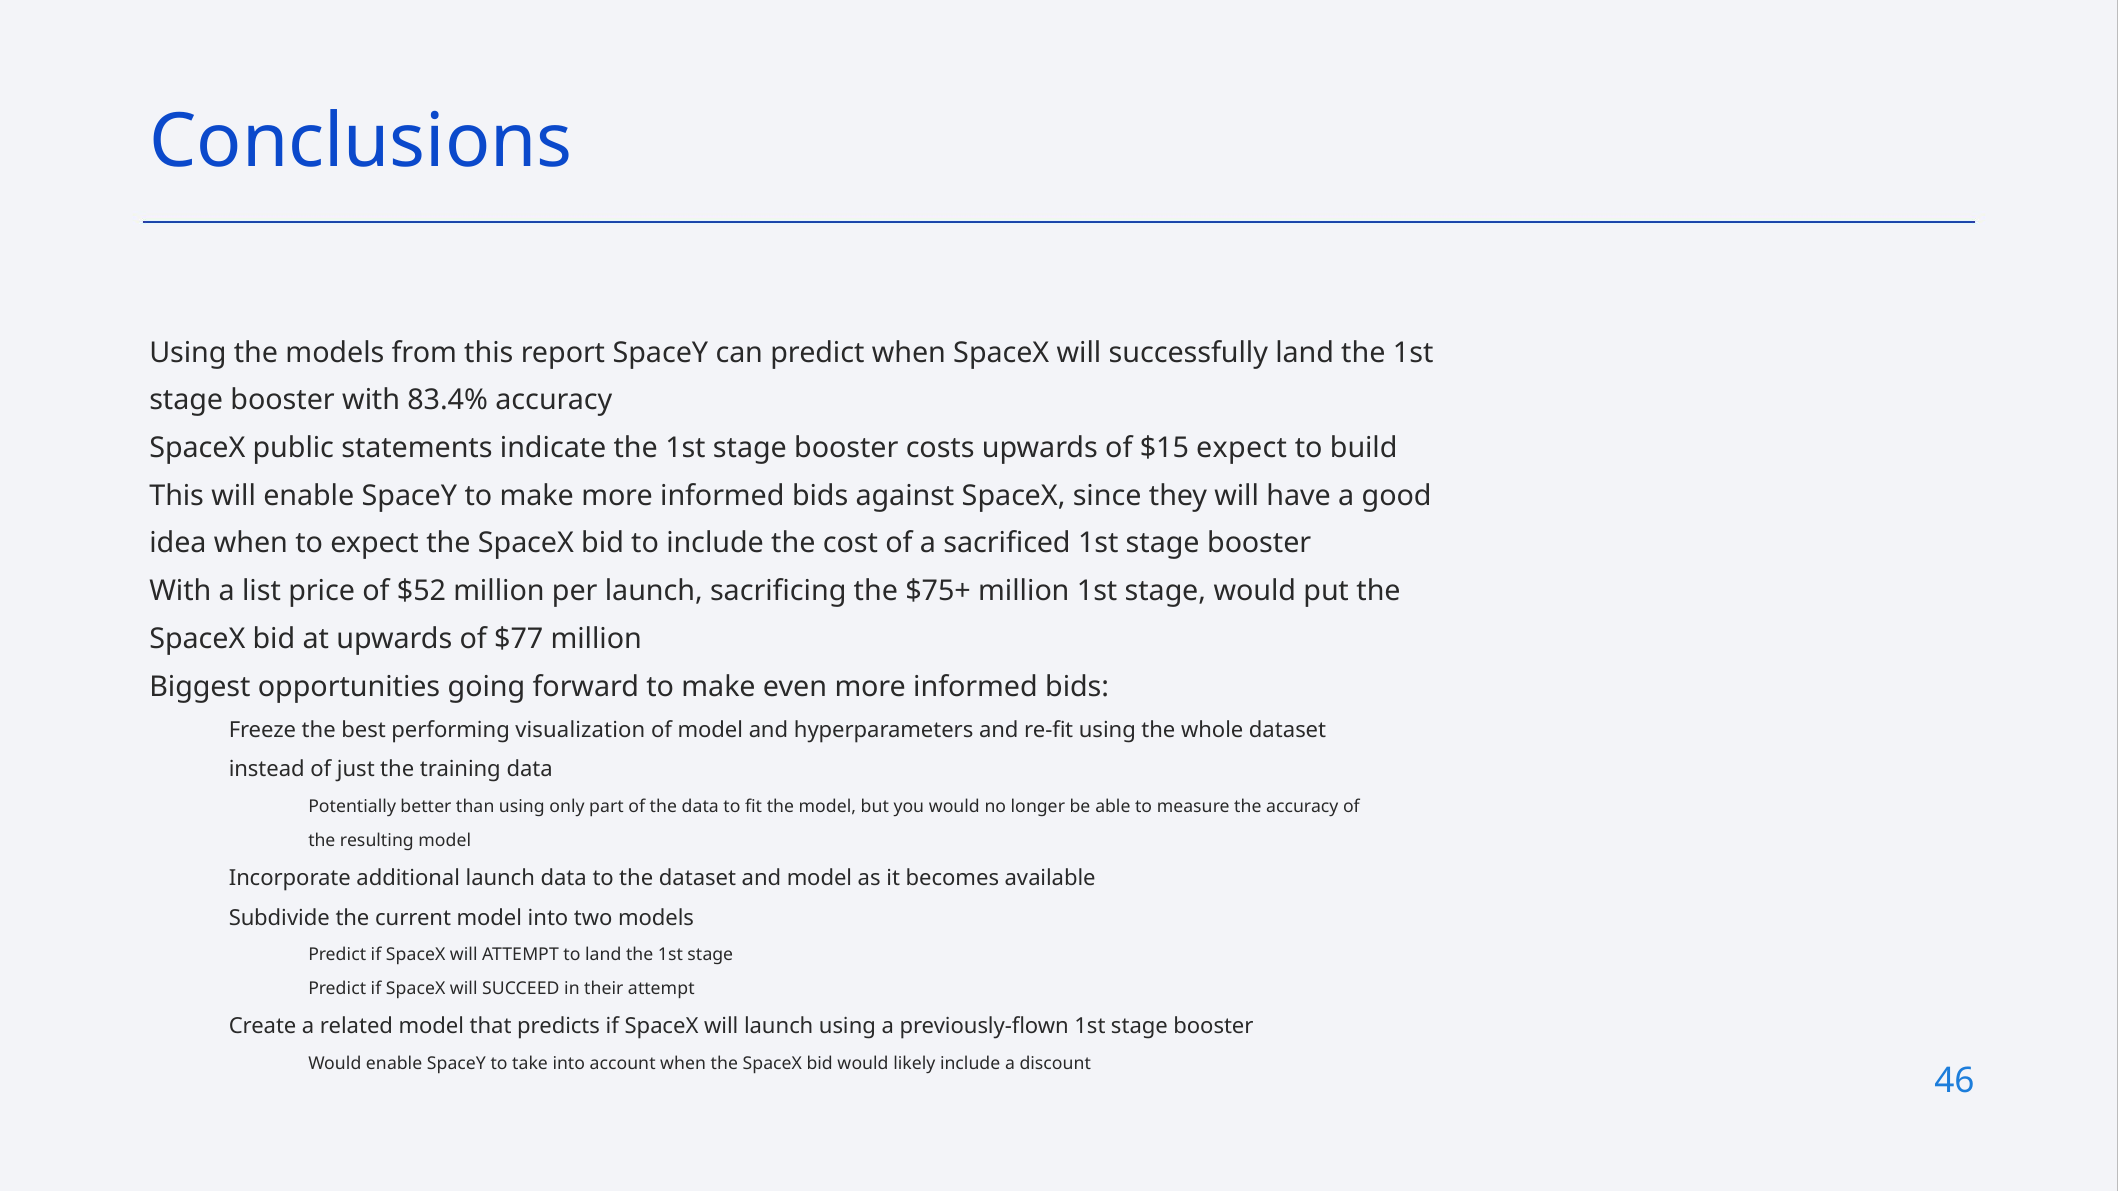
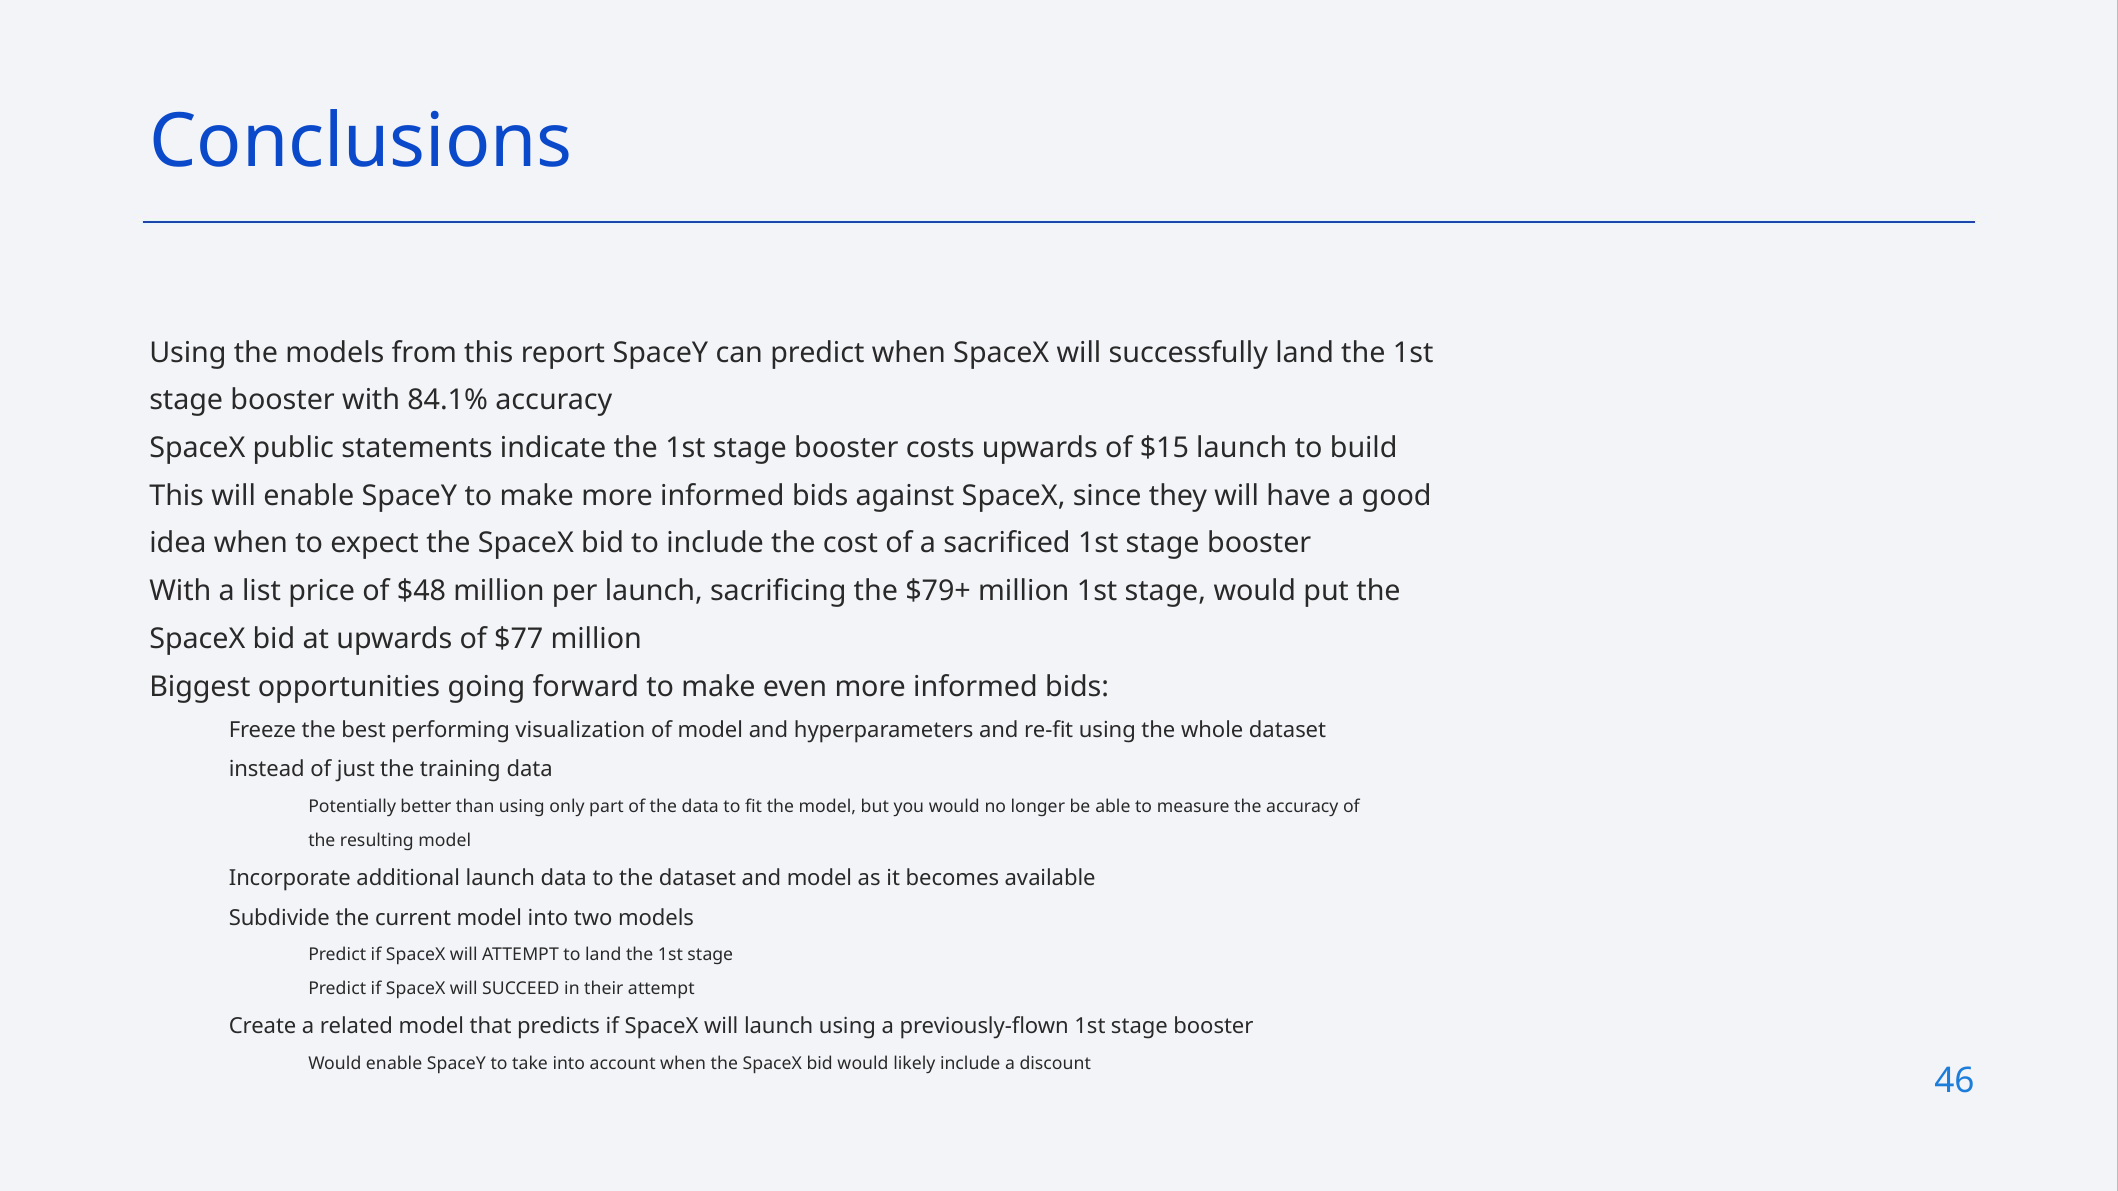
83.4%: 83.4% -> 84.1% (448, 400)
$15 expect: expect -> launch (1242, 448)
$52: $52 -> $48 (421, 591)
$75+: $75+ -> $79+ (938, 591)
